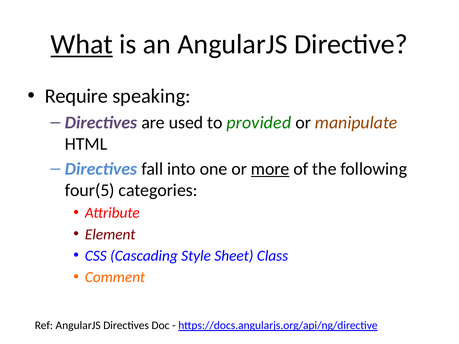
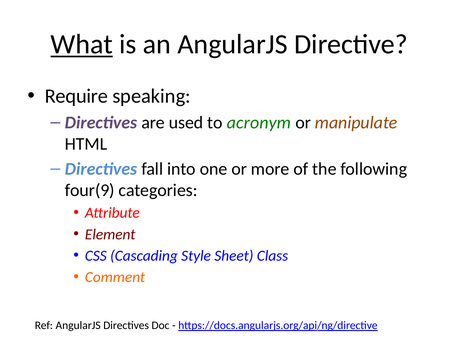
provided: provided -> acronym (259, 123)
more underline: present -> none (270, 169)
four(5: four(5 -> four(9 (90, 190)
